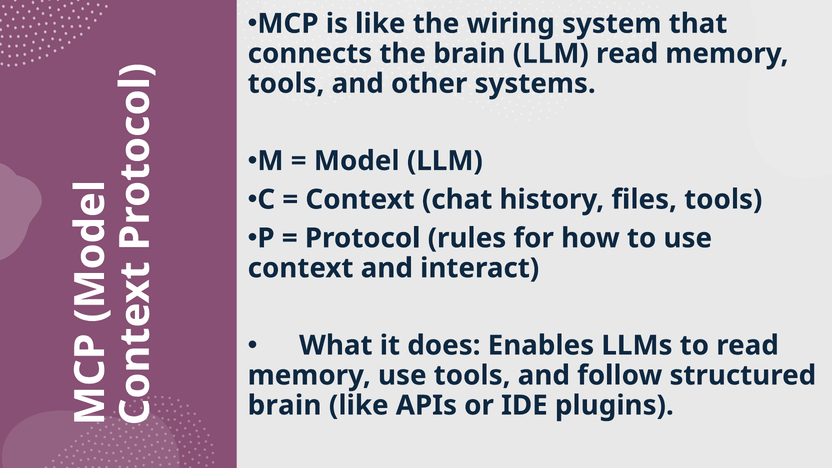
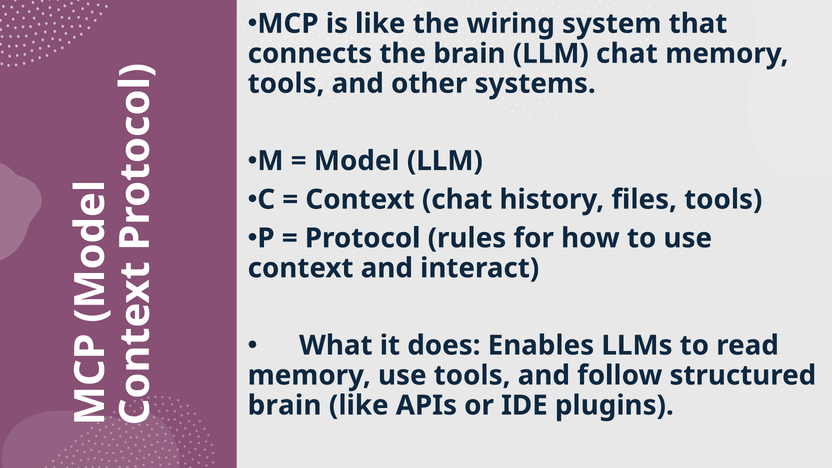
LLM read: read -> chat (627, 54)
